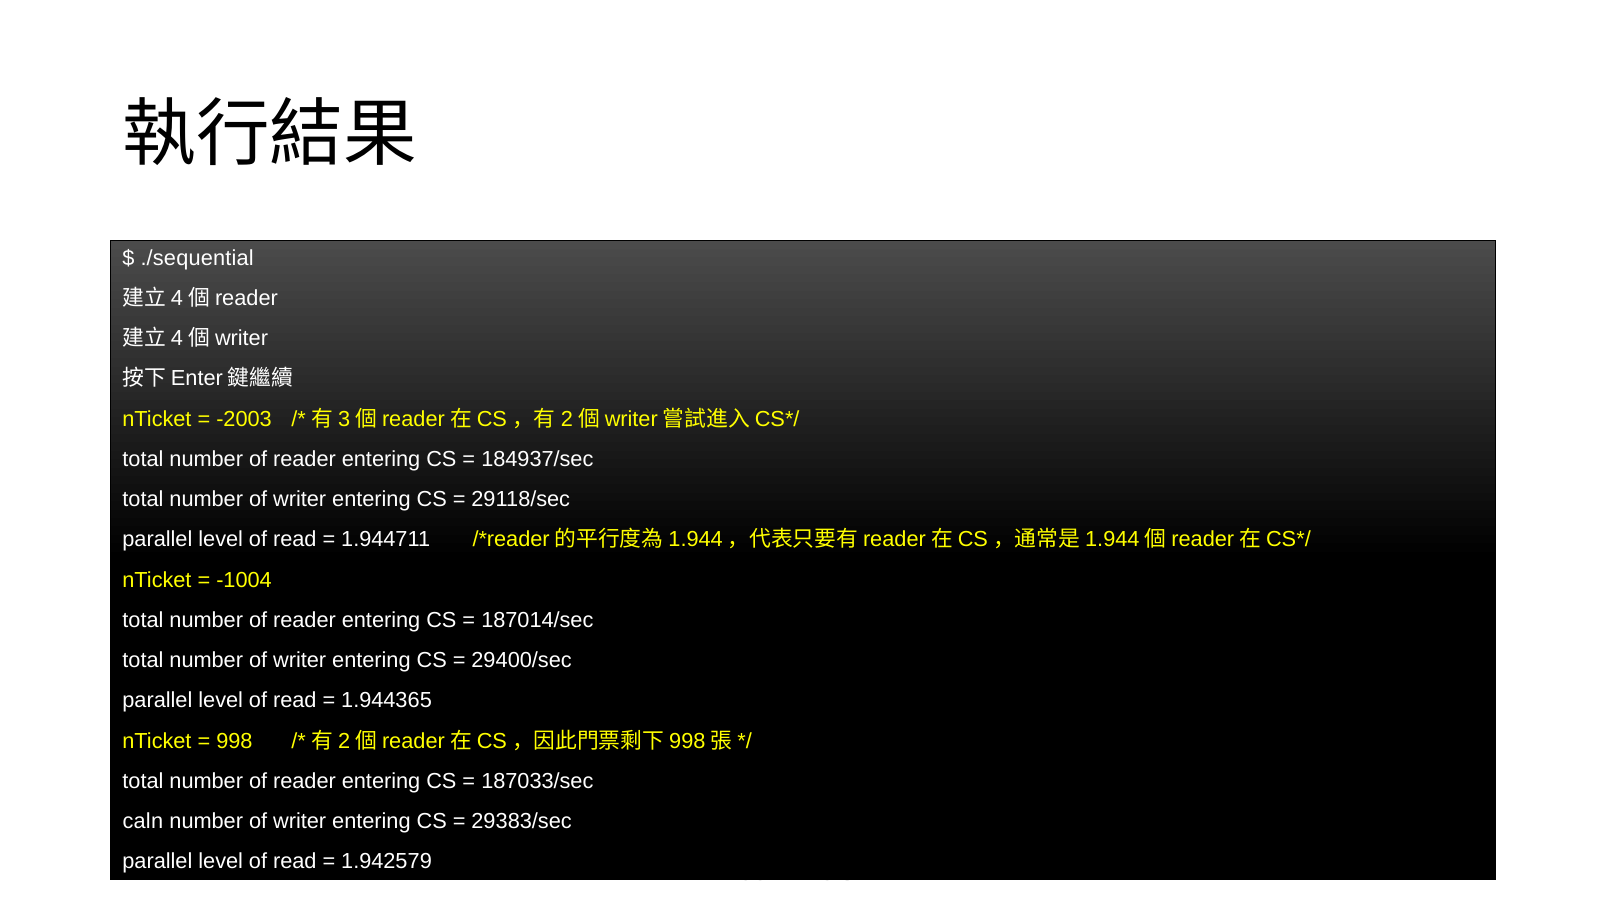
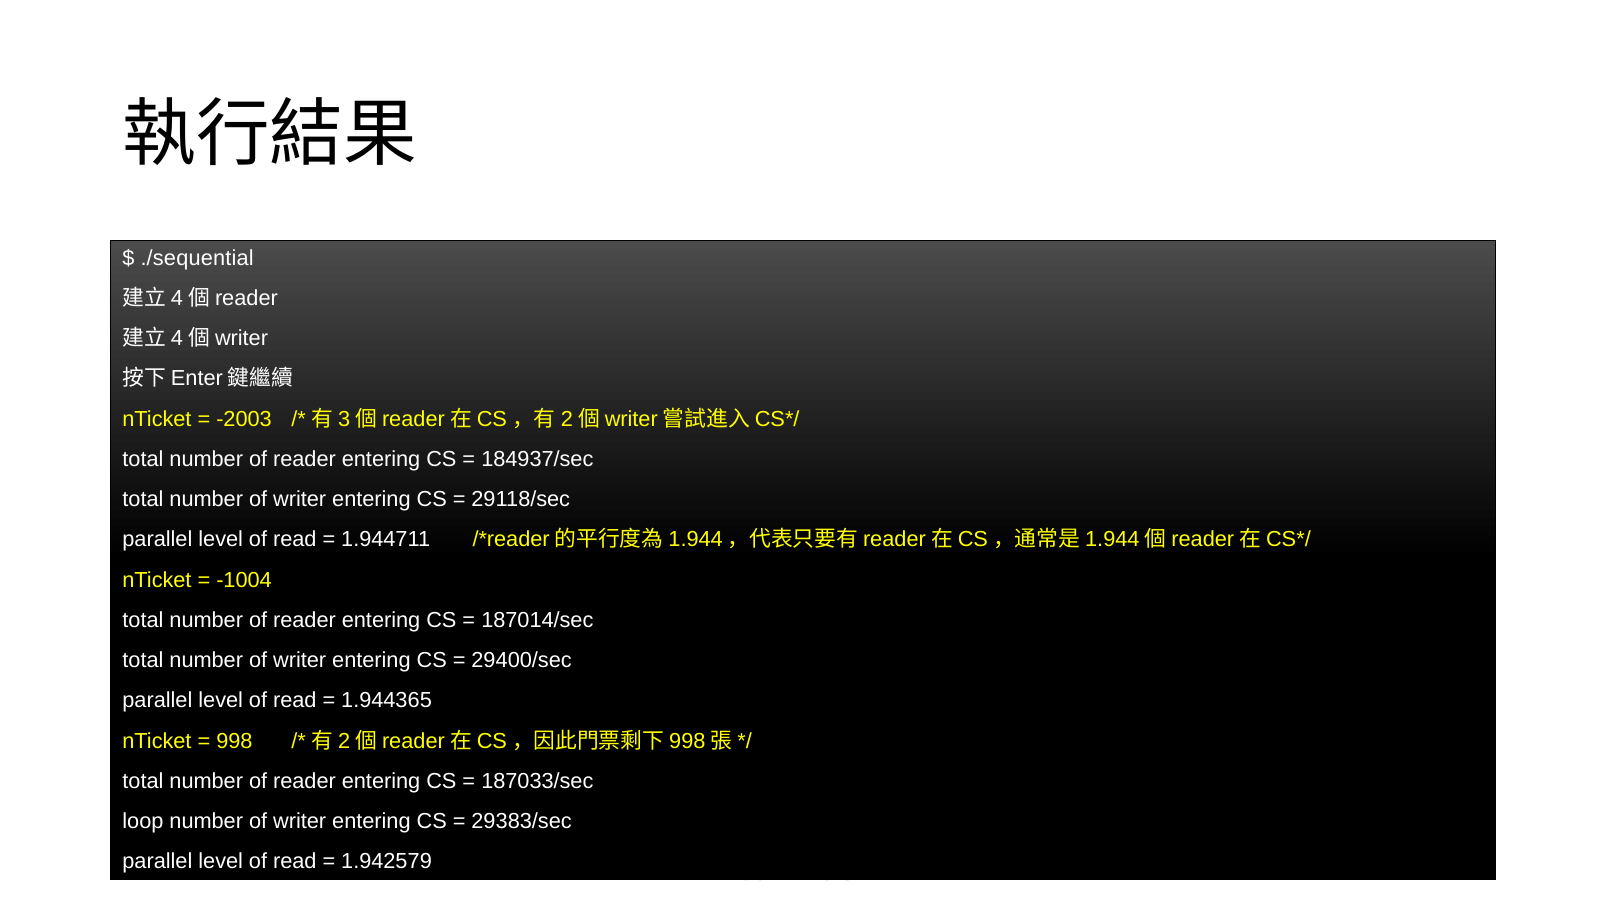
caln: caln -> loop (143, 822)
